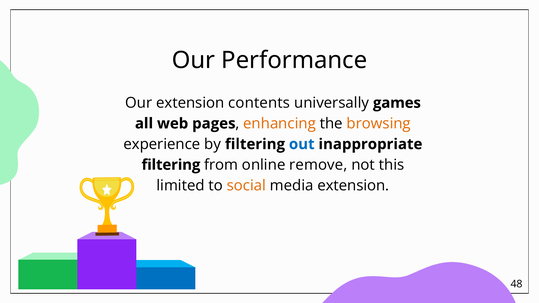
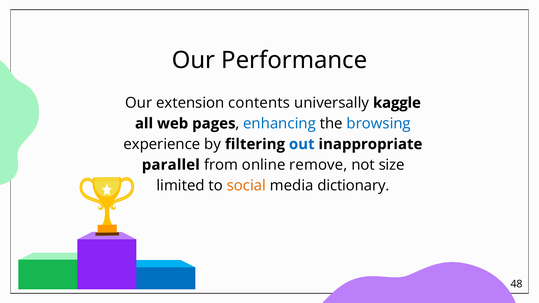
games: games -> kaggle (397, 103)
enhancing colour: orange -> blue (280, 124)
browsing colour: orange -> blue (379, 124)
filtering: filtering -> parallel (171, 165)
this: this -> size (392, 165)
media extension: extension -> dictionary (353, 186)
